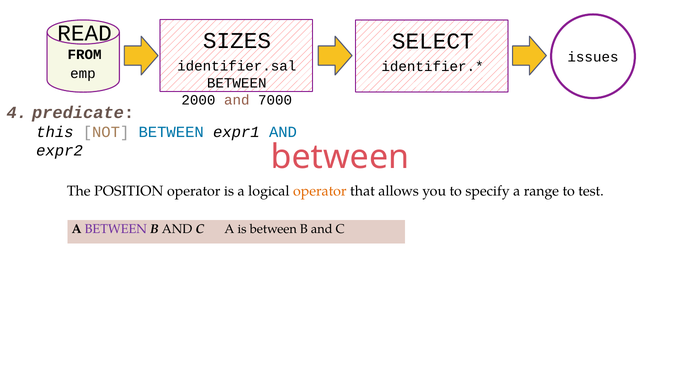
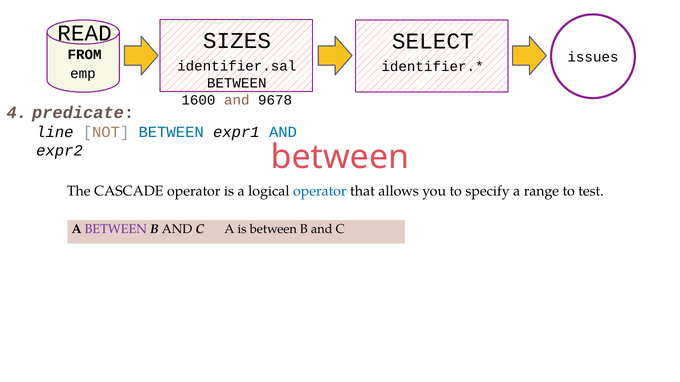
2000: 2000 -> 1600 (198, 100)
7000: 7000 -> 9678 (275, 100)
this: this -> line (55, 132)
POSITION: POSITION -> CASCADE (129, 191)
operator colour: orange -> blue (320, 191)
